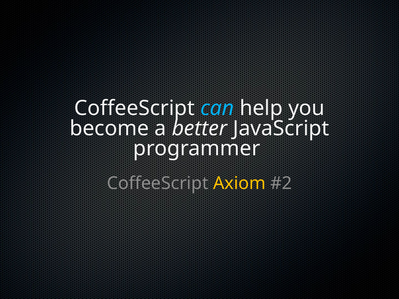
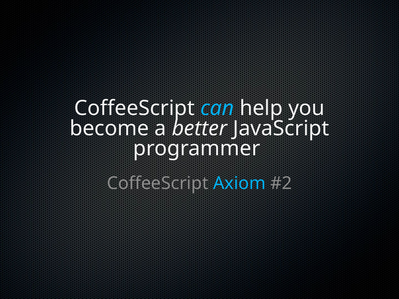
Axiom colour: yellow -> light blue (239, 183)
